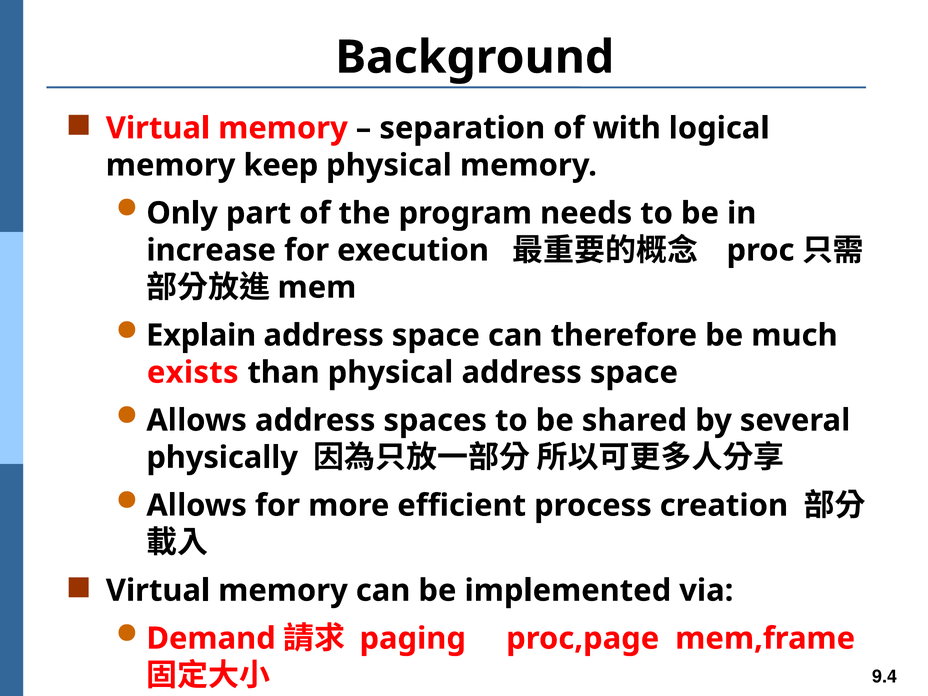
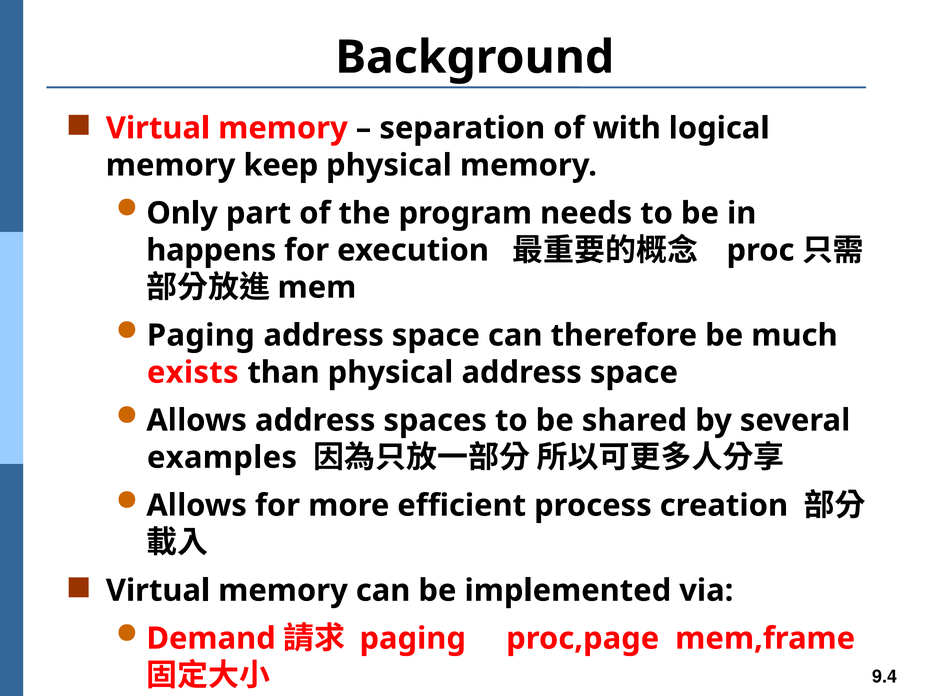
increase: increase -> happens (211, 250)
Explain: Explain -> Paging (201, 335)
physically: physically -> examples (222, 458)
